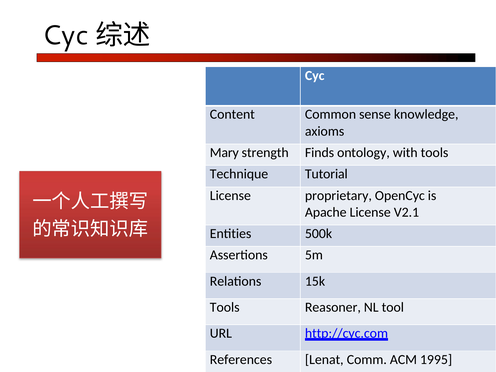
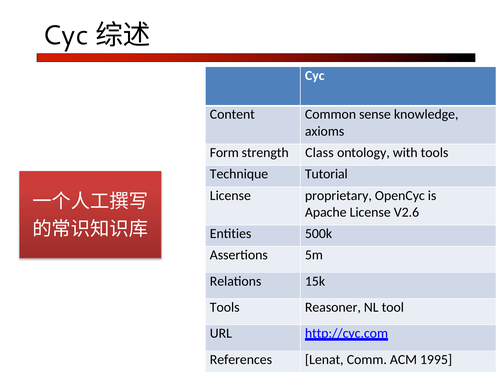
Mary: Mary -> Form (224, 152)
Finds: Finds -> Class (319, 152)
V2.1: V2.1 -> V2.6 (406, 212)
